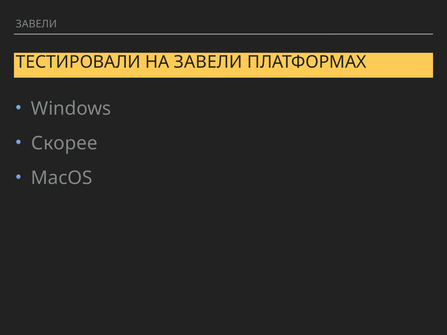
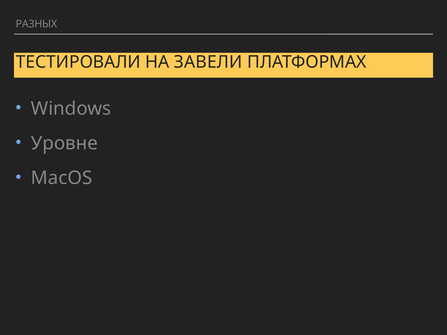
ЗАВЕЛИ: ЗАВЕЛИ -> РАЗНЫХ (36, 24)
Скорее: Скорее -> Уровне (64, 143)
